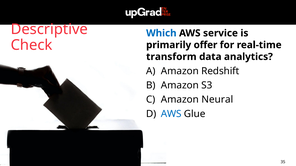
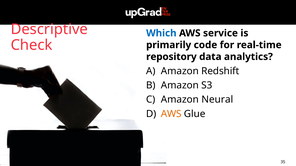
offer: offer -> code (205, 45)
transform: transform -> repository (171, 57)
AWS colour: blue -> orange (171, 114)
